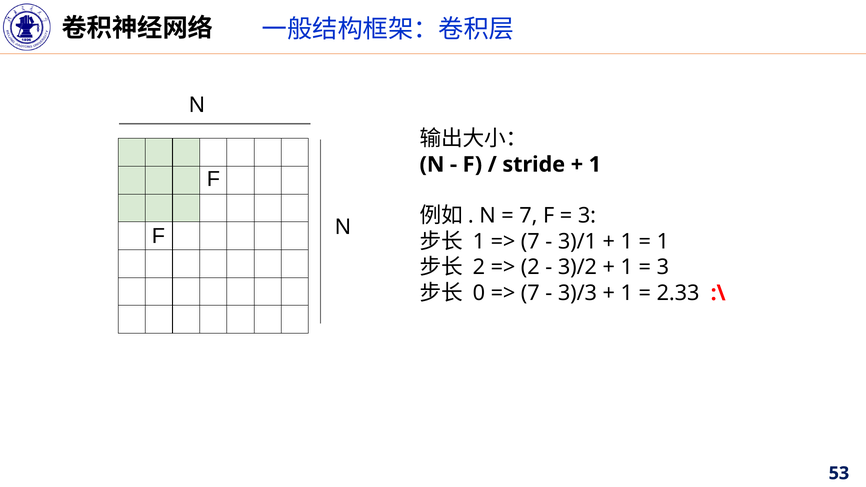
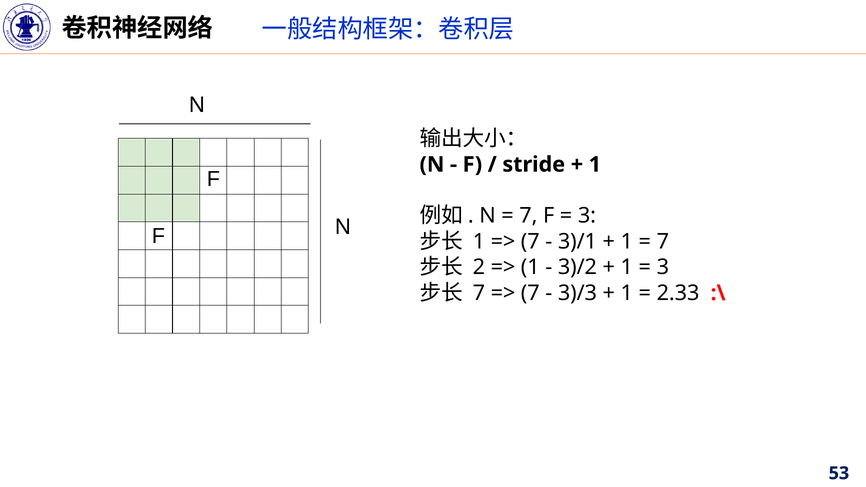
1: 1 -> 7 (663, 242)
2: 2 -> 1 (530, 267)
0: 0 -> 7 (479, 293)
